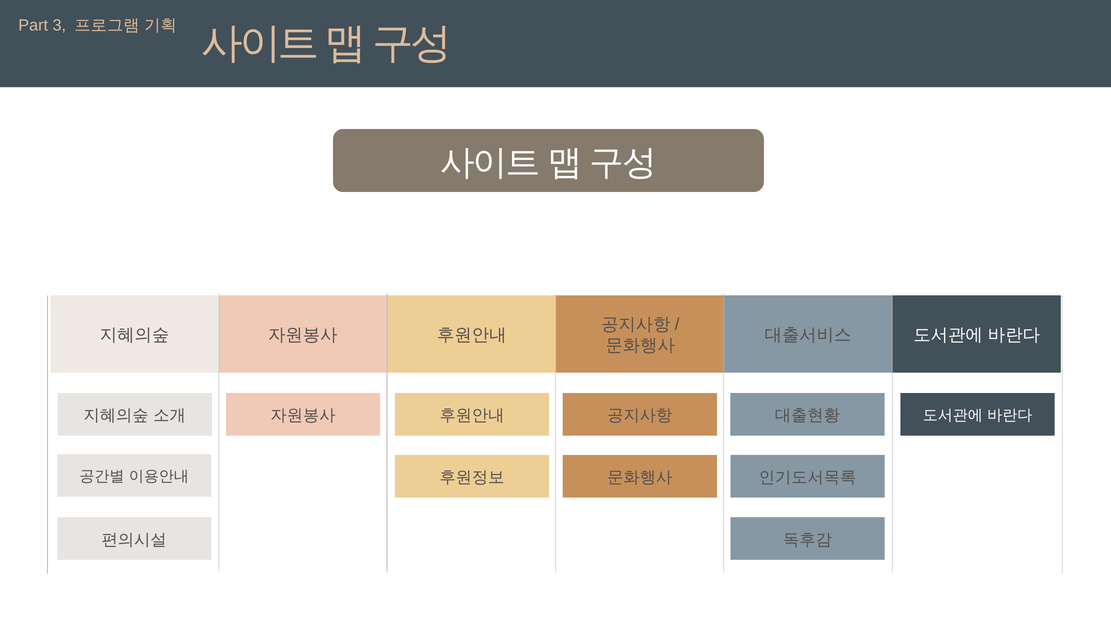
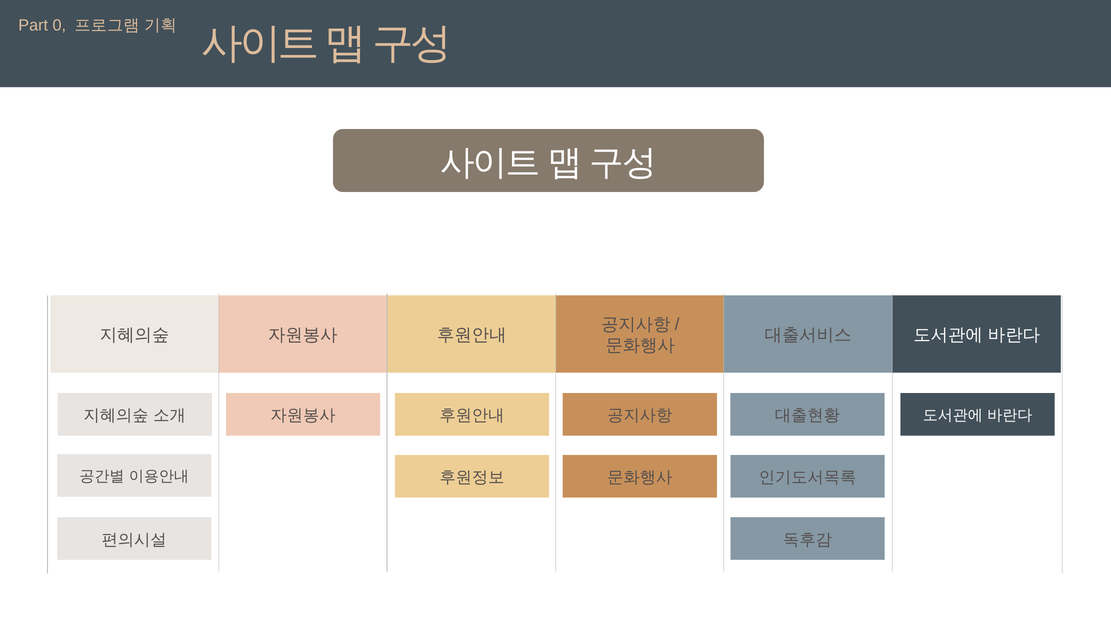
3: 3 -> 0 (59, 25)
